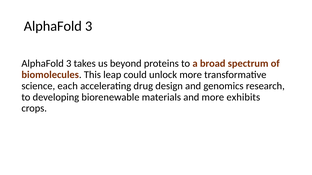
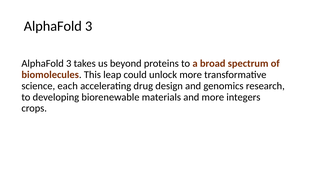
exhibits: exhibits -> integers (243, 97)
